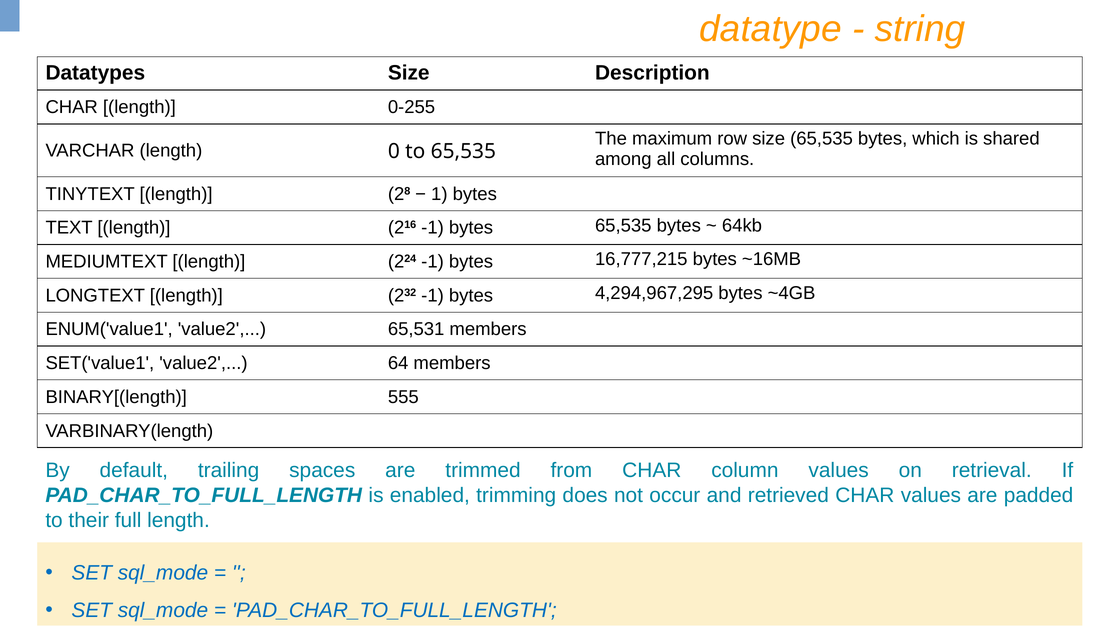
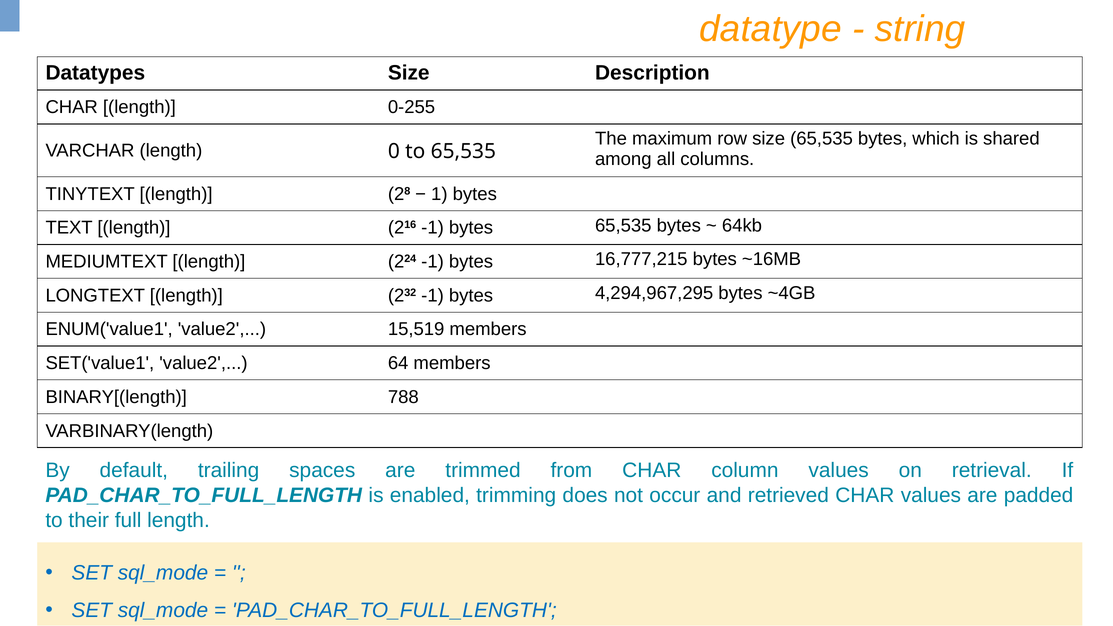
65,531: 65,531 -> 15,519 (416, 329)
555: 555 -> 788 (403, 397)
